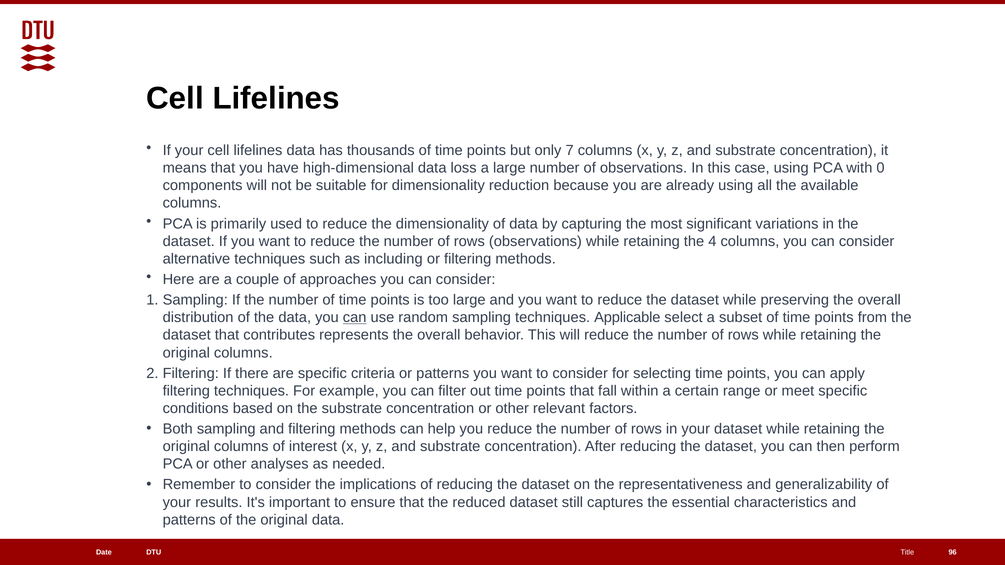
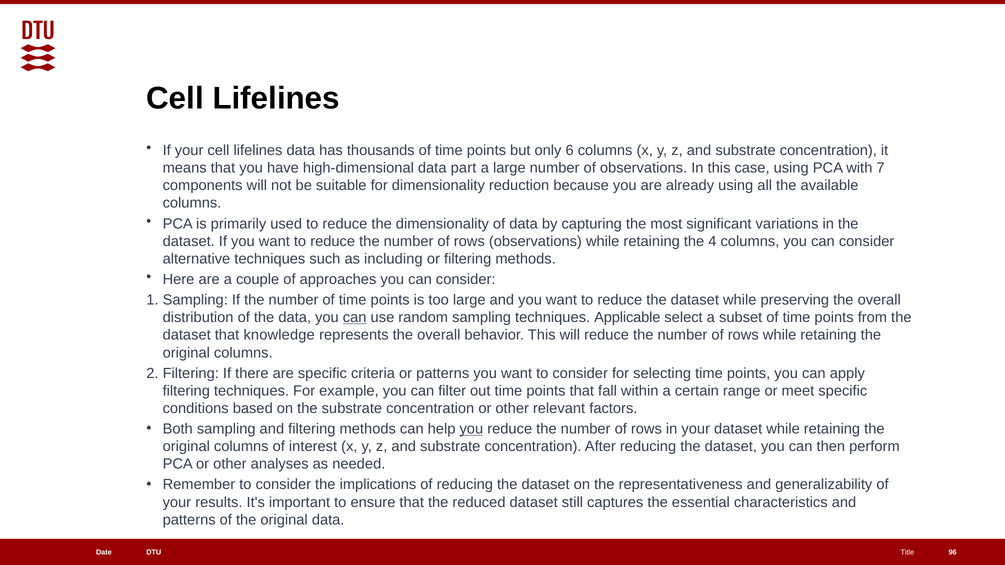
7: 7 -> 6 (570, 151)
loss: loss -> part (464, 168)
0: 0 -> 7 (881, 168)
contributes: contributes -> knowledge (279, 335)
you underline: none -> present (471, 429)
